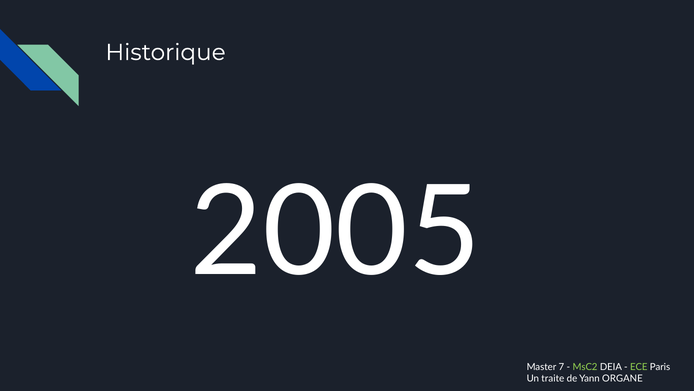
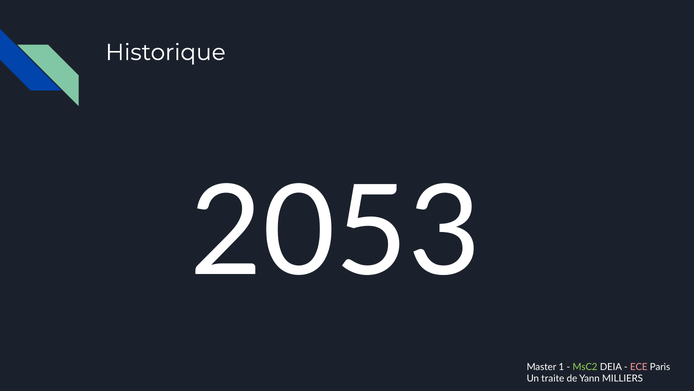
2005: 2005 -> 2053 (335, 232)
7: 7 -> 1 (561, 366)
ECE colour: light green -> pink (639, 366)
ORGANE: ORGANE -> MILLIERS (622, 378)
